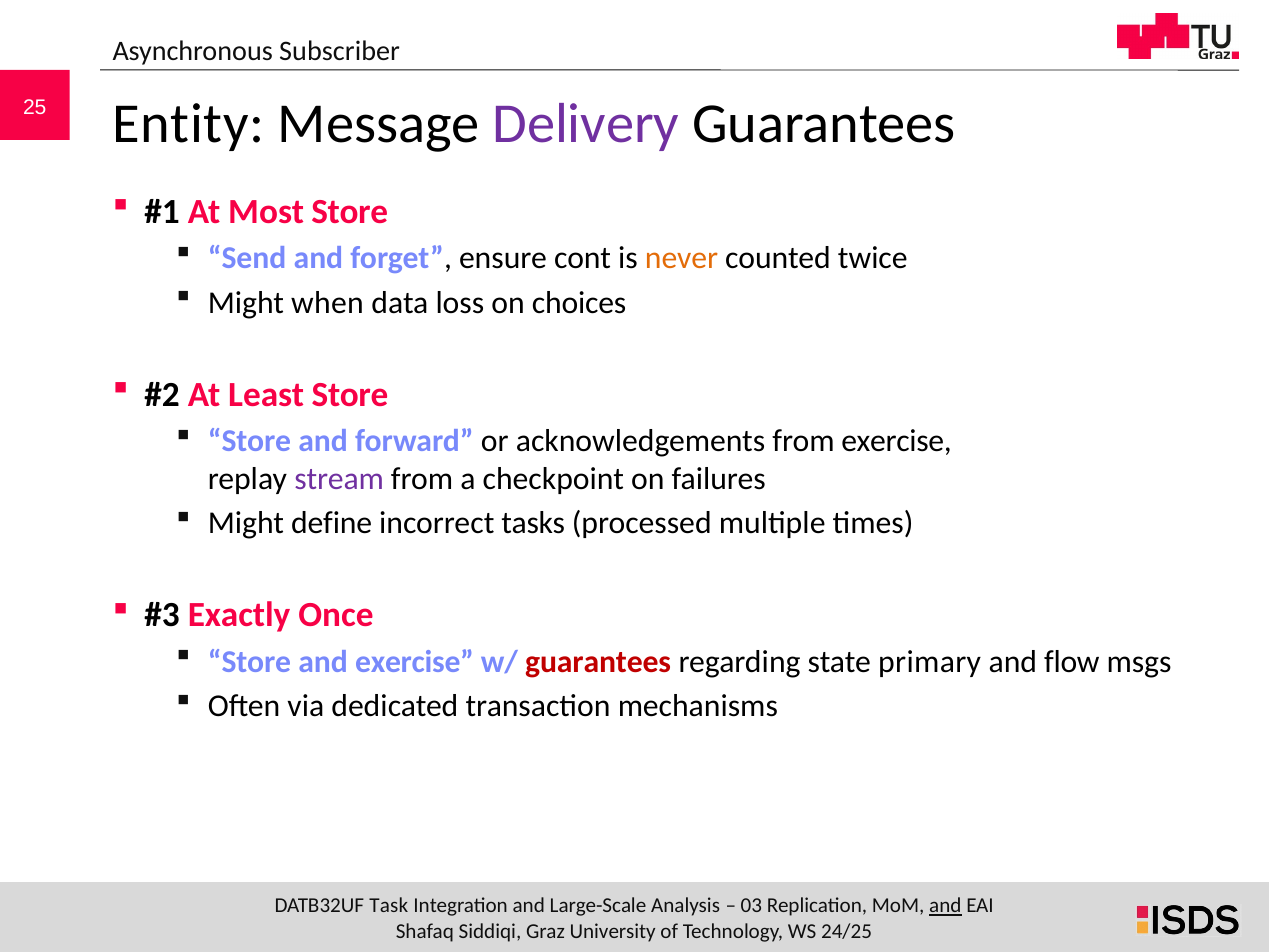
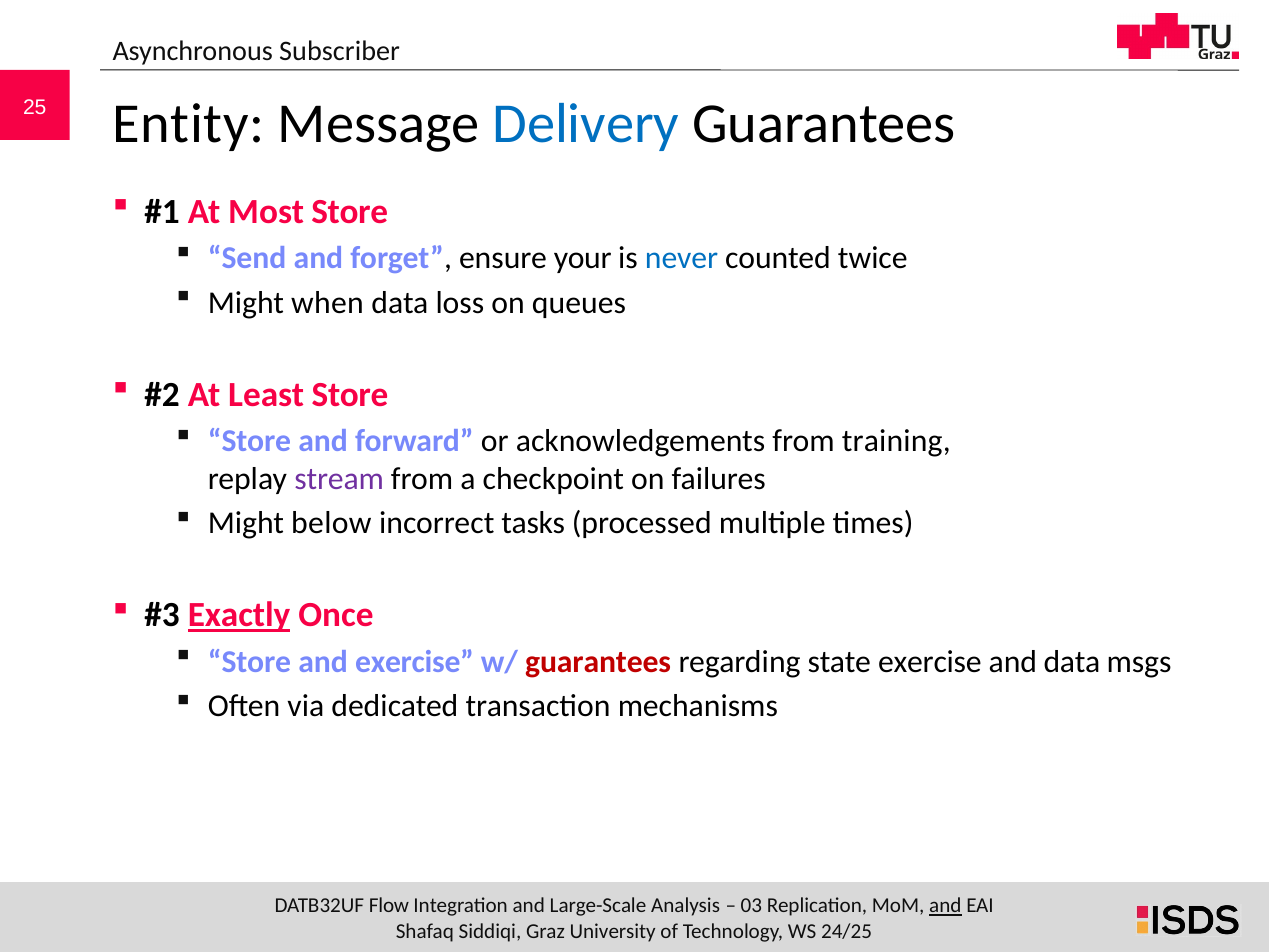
Delivery colour: purple -> blue (586, 124)
cont: cont -> your (583, 258)
never colour: orange -> blue (682, 258)
choices: choices -> queues (579, 303)
from exercise: exercise -> training (896, 441)
define: define -> below (331, 523)
Exactly underline: none -> present (239, 615)
state primary: primary -> exercise (930, 661)
and flow: flow -> data (1072, 661)
Task: Task -> Flow (389, 906)
